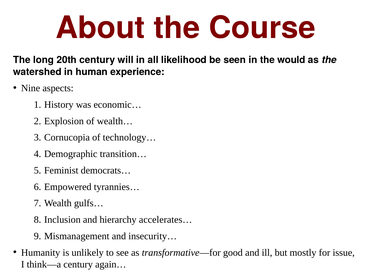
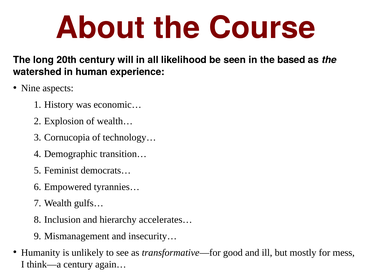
would: would -> based (291, 60)
issue: issue -> mess (344, 253)
